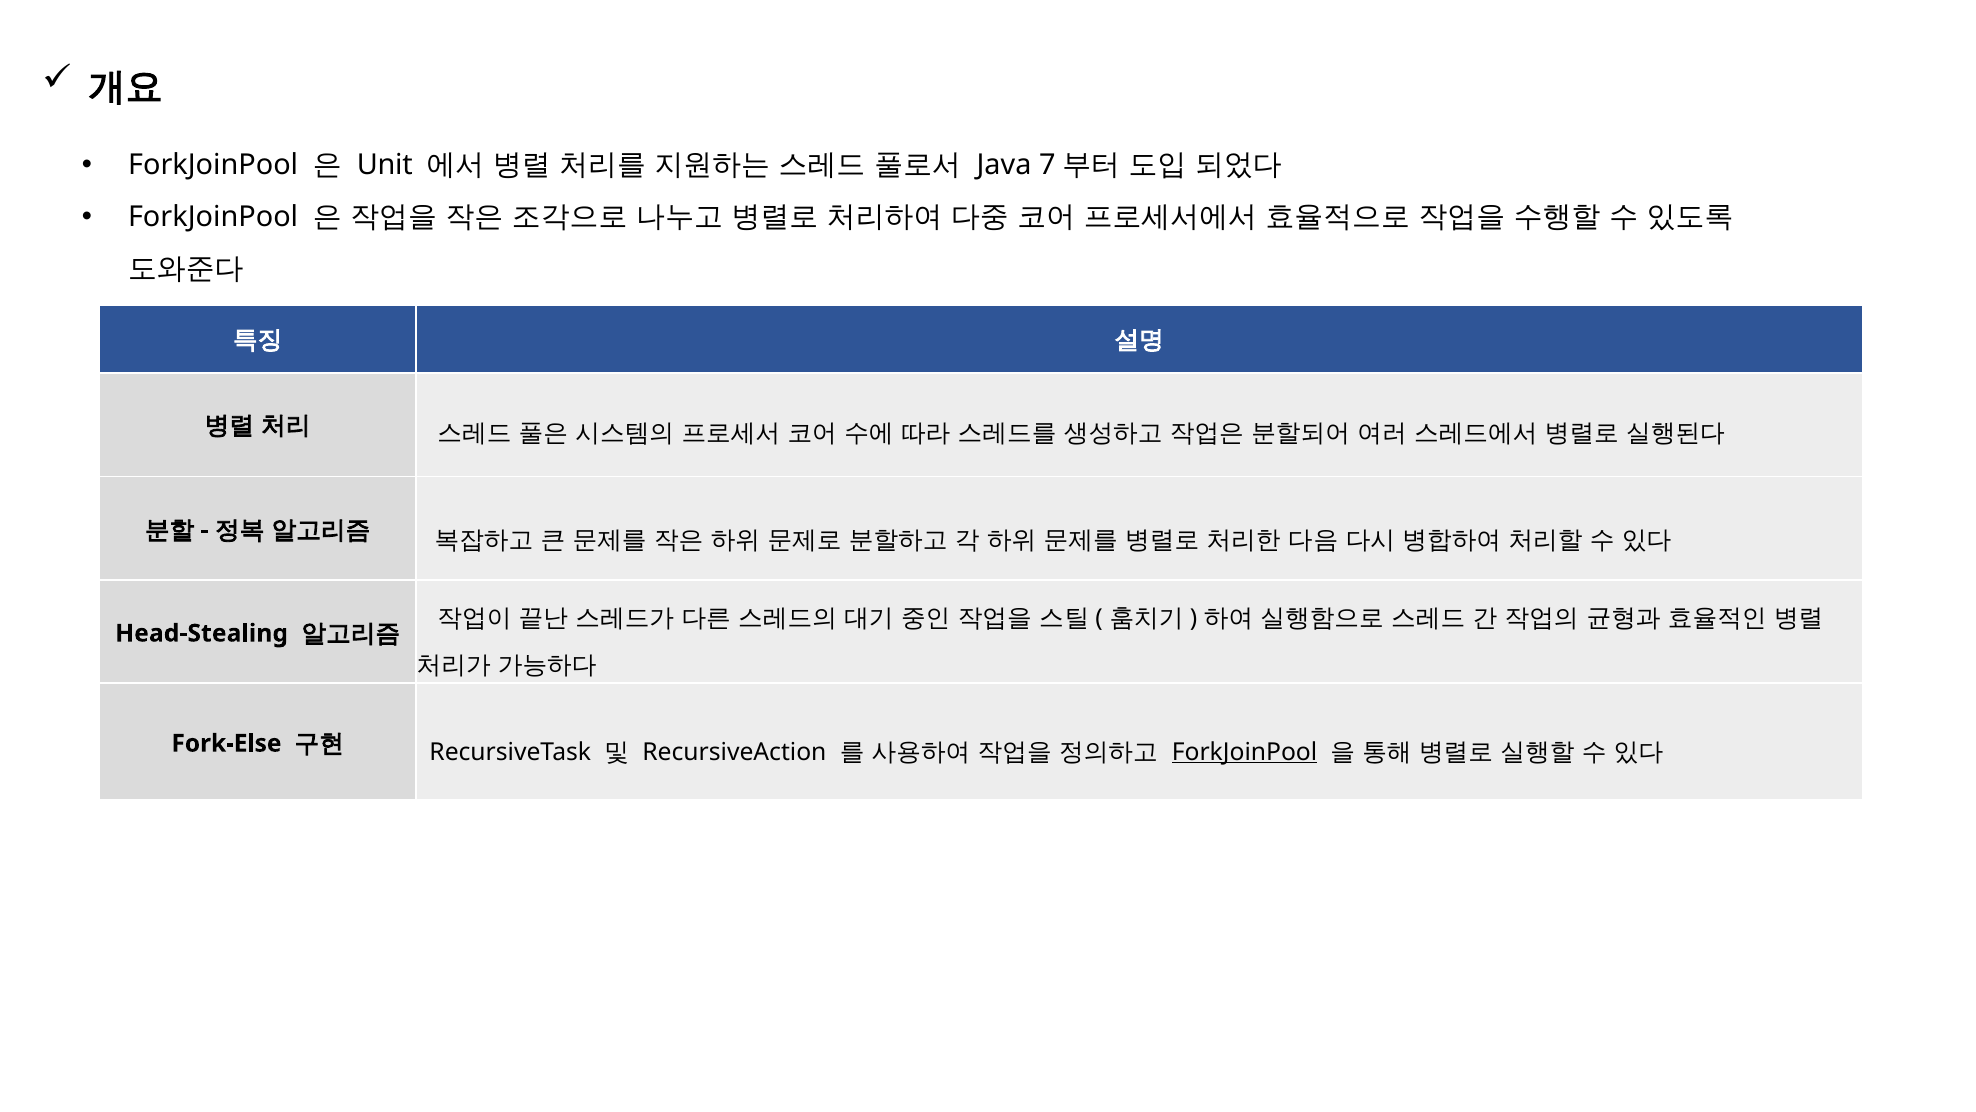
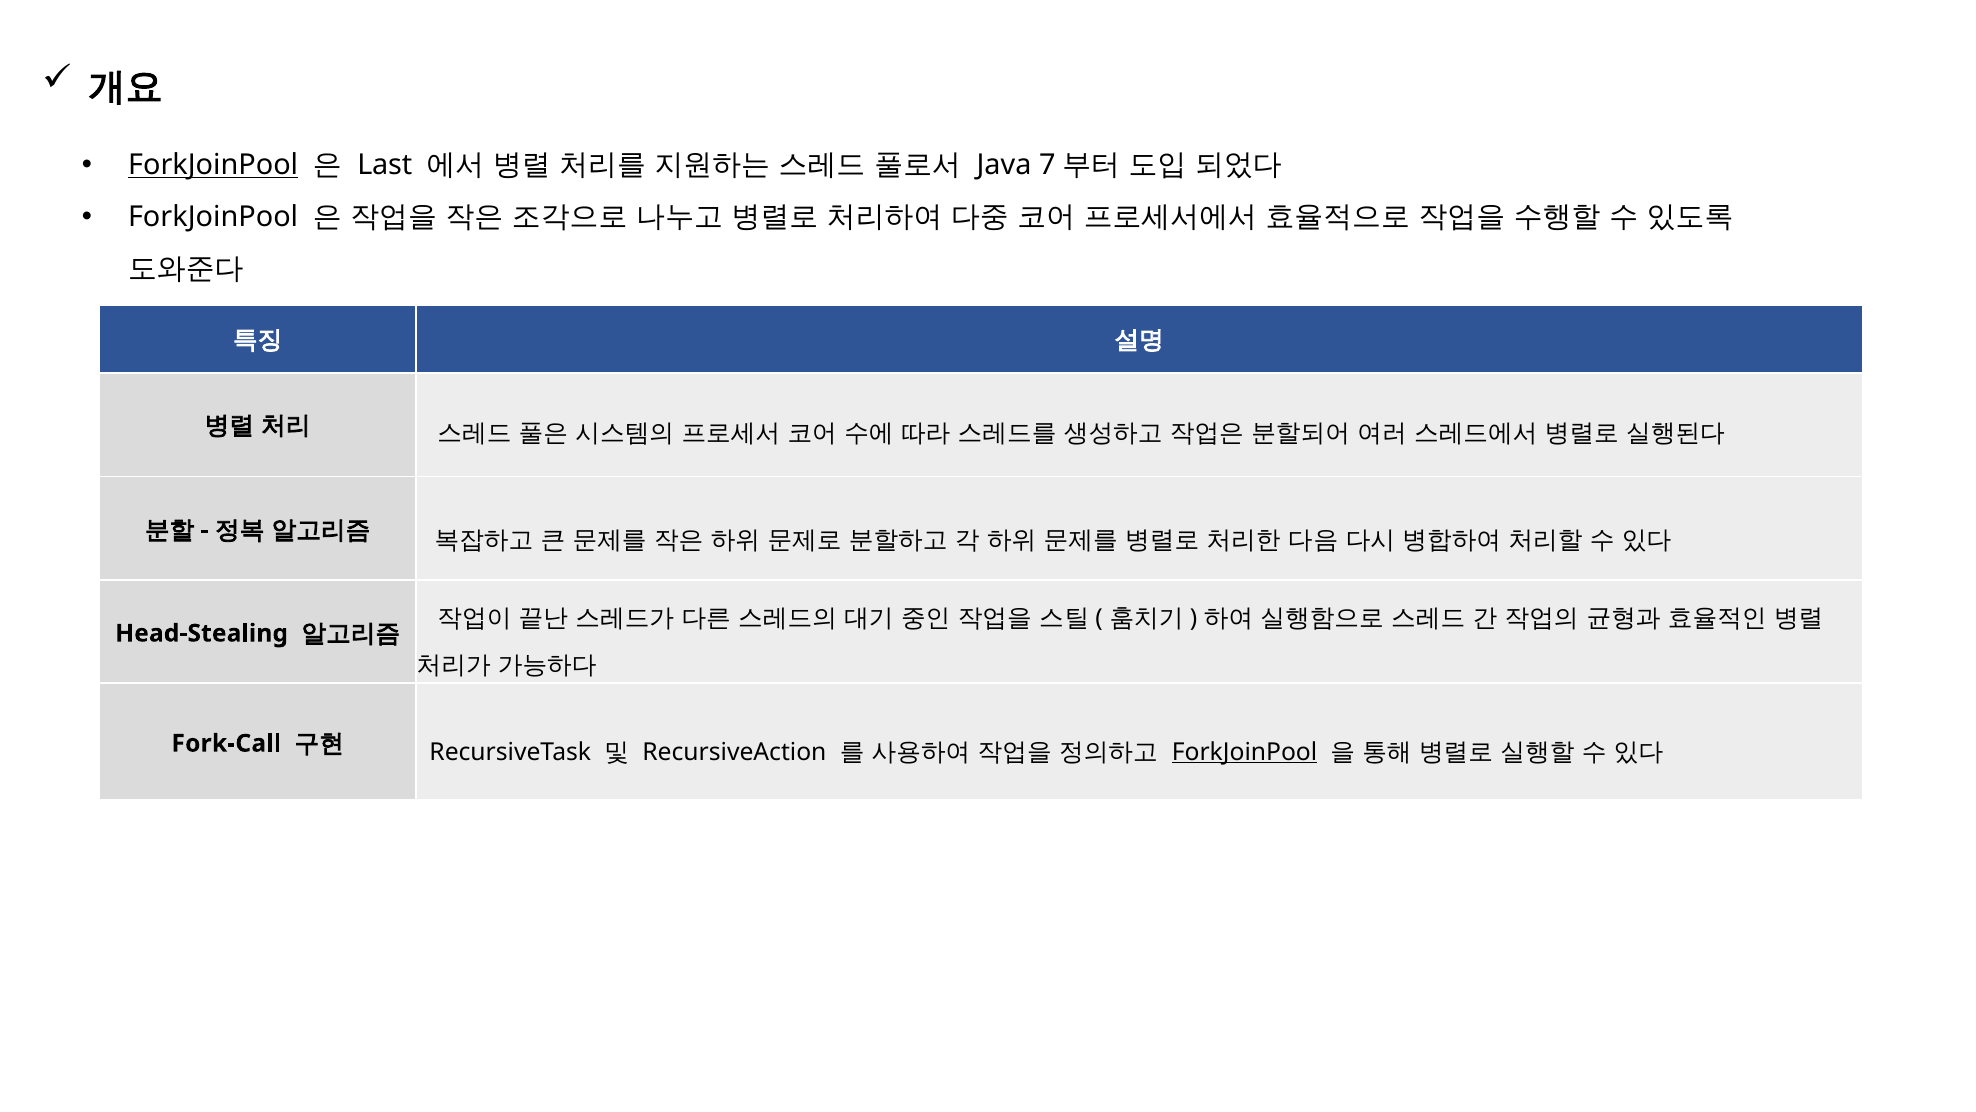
ForkJoinPool underline: none -> present (213, 165)
Unit: Unit -> Last (385, 165)
Fork-Else: Fork-Else -> Fork-Call (226, 743)
